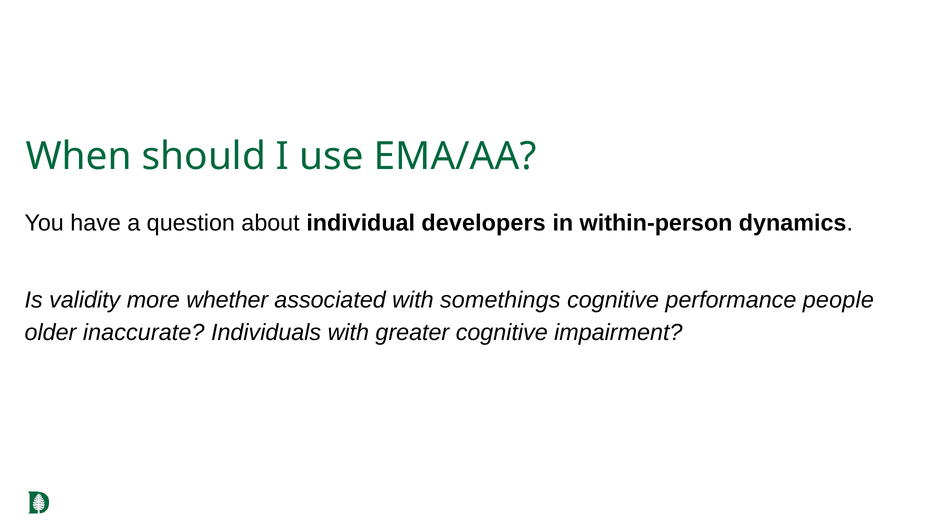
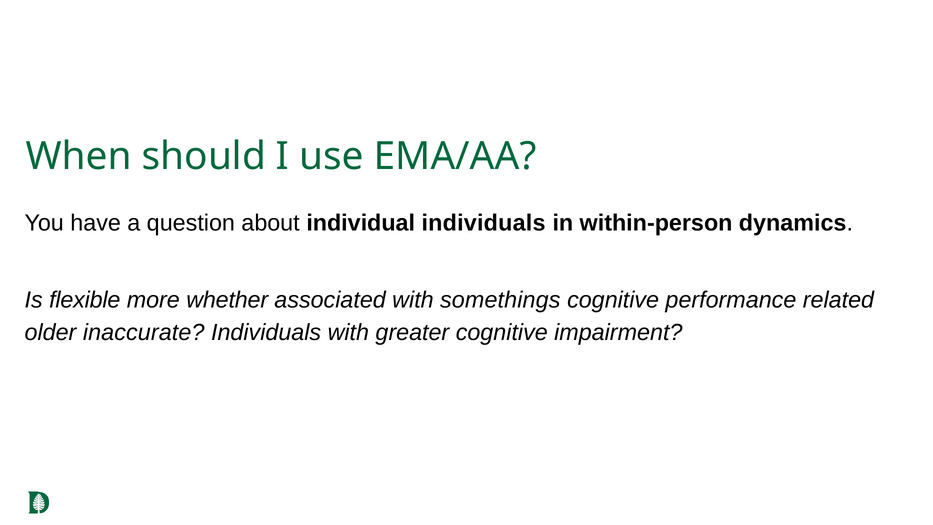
individual developers: developers -> individuals (484, 223)
validity: validity -> flexible (85, 300)
people: people -> related (838, 300)
